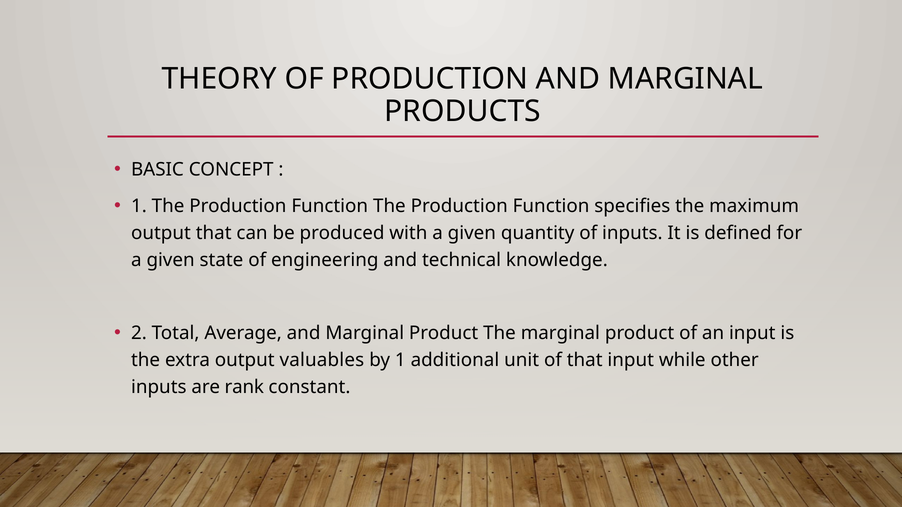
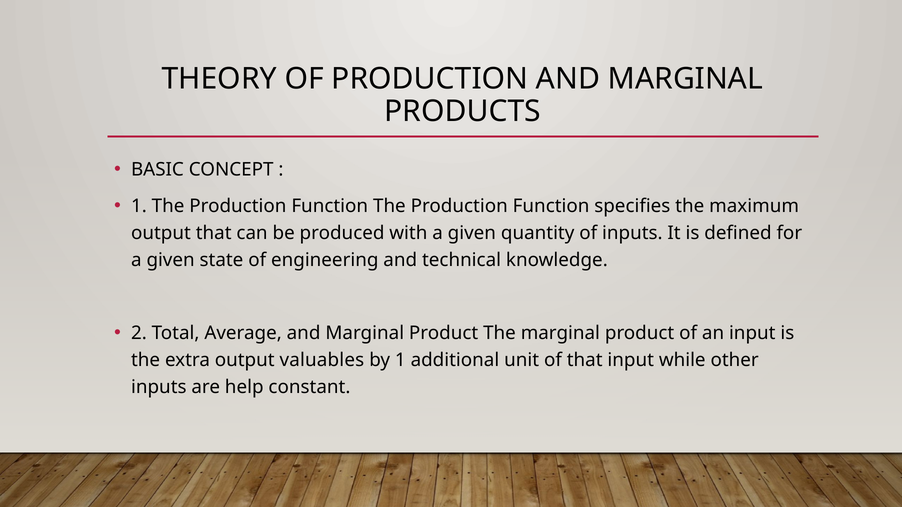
rank: rank -> help (244, 387)
